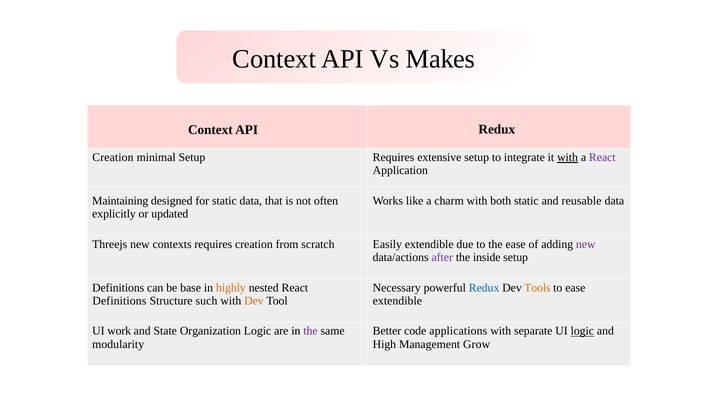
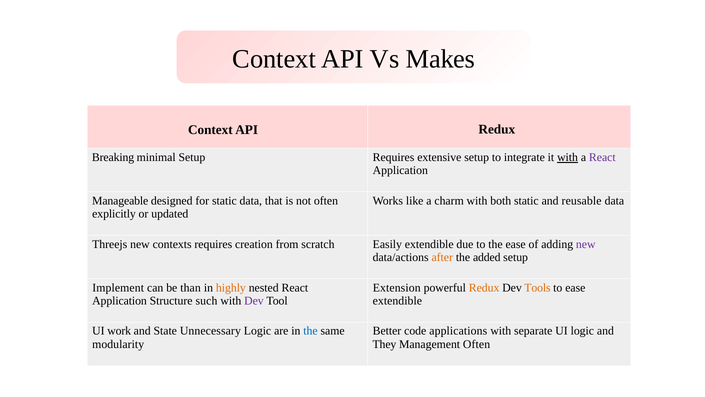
Creation: Creation -> Breaking (113, 157)
Maintaining: Maintaining -> Manageable (120, 201)
after colour: purple -> orange (442, 257)
inside: inside -> added (487, 257)
Definitions: Definitions -> Implement (118, 287)
base: base -> than (191, 287)
Necessary: Necessary -> Extension (397, 287)
Redux colour: blue -> orange (484, 287)
Definitions: Definitions -> Application (120, 300)
Dev colour: orange -> purple (254, 300)
Organization: Organization -> Unnecessary (210, 331)
the colour: purple -> blue (310, 331)
logic underline: present -> none (582, 331)
High: High -> They (384, 344)
Management Grow: Grow -> Often (477, 344)
